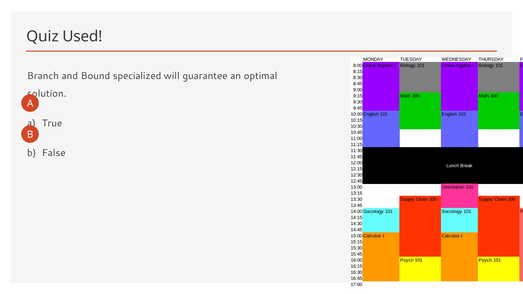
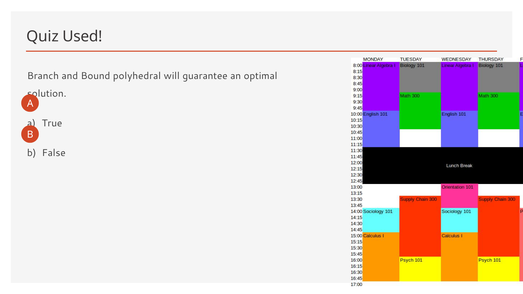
specialized: specialized -> polyhedral (137, 76)
